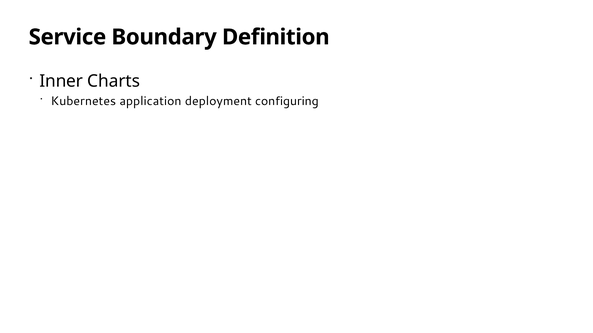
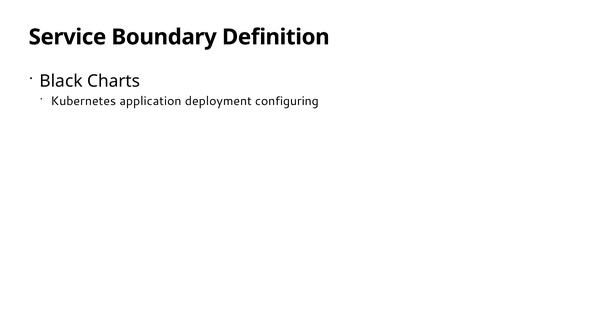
Inner: Inner -> Black (61, 81)
